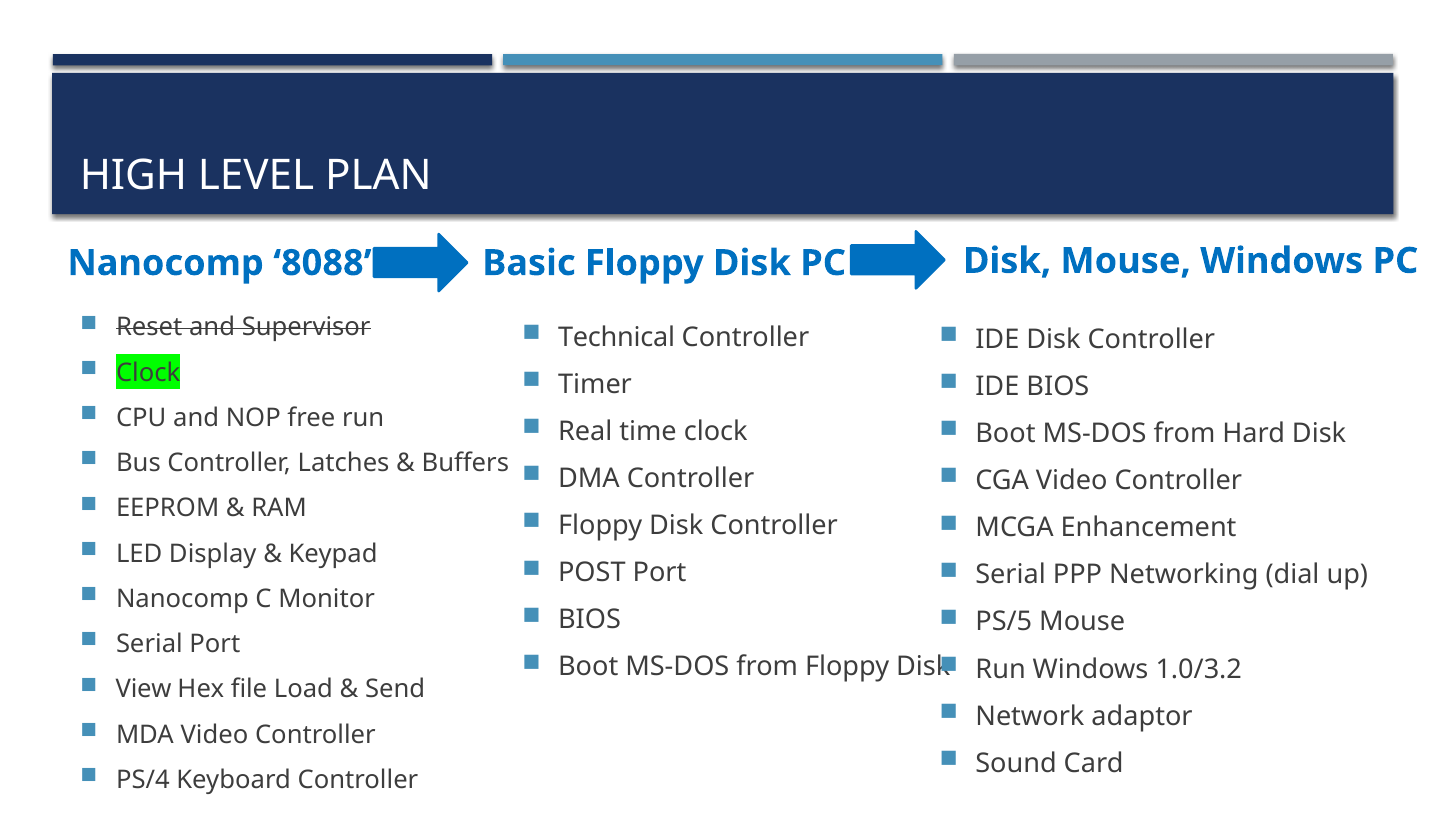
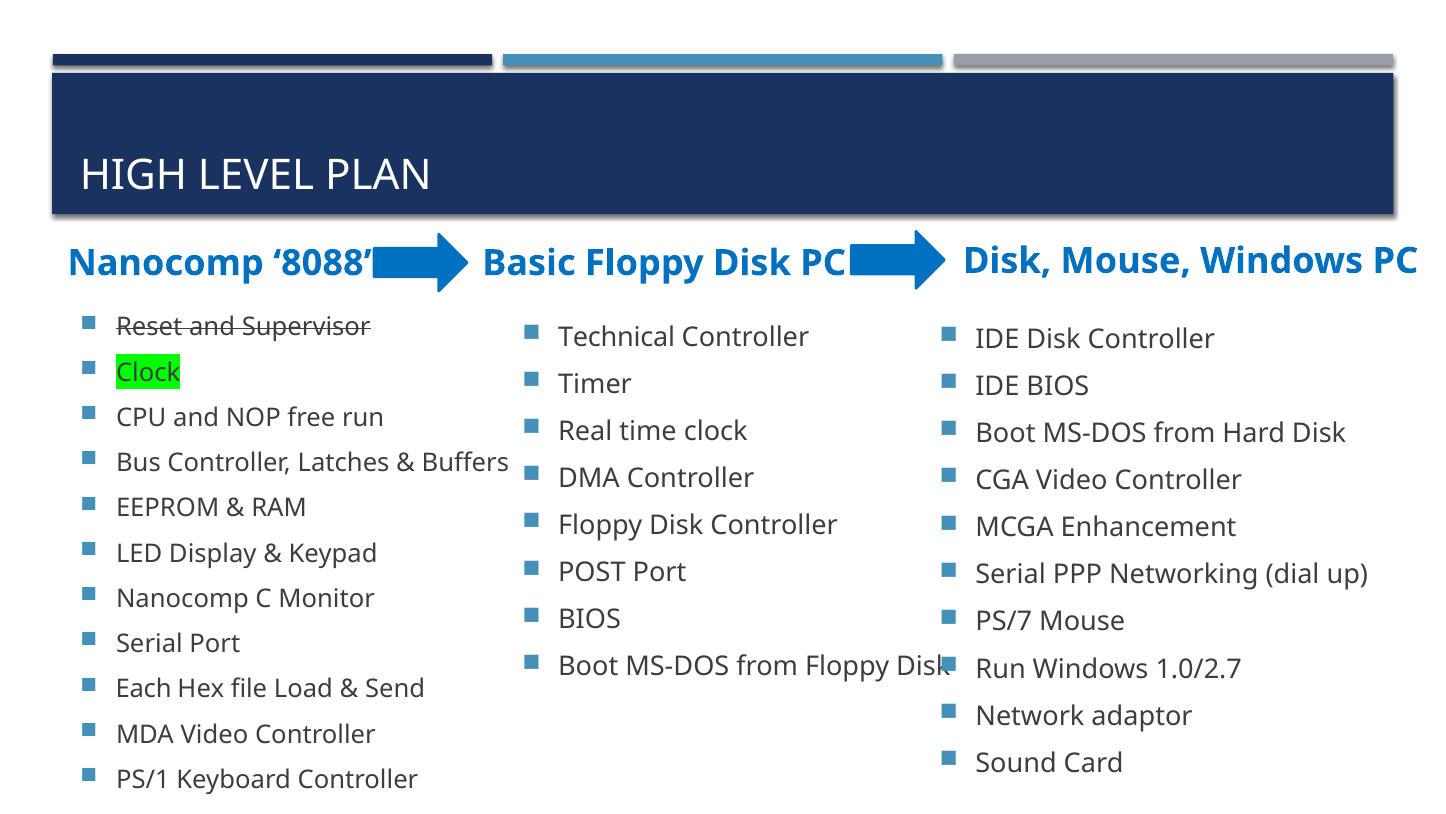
PS/5: PS/5 -> PS/7 (1004, 622)
1.0/3.2: 1.0/3.2 -> 1.0/2.7 (1199, 669)
View: View -> Each (144, 689)
PS/4: PS/4 -> PS/1 (143, 779)
